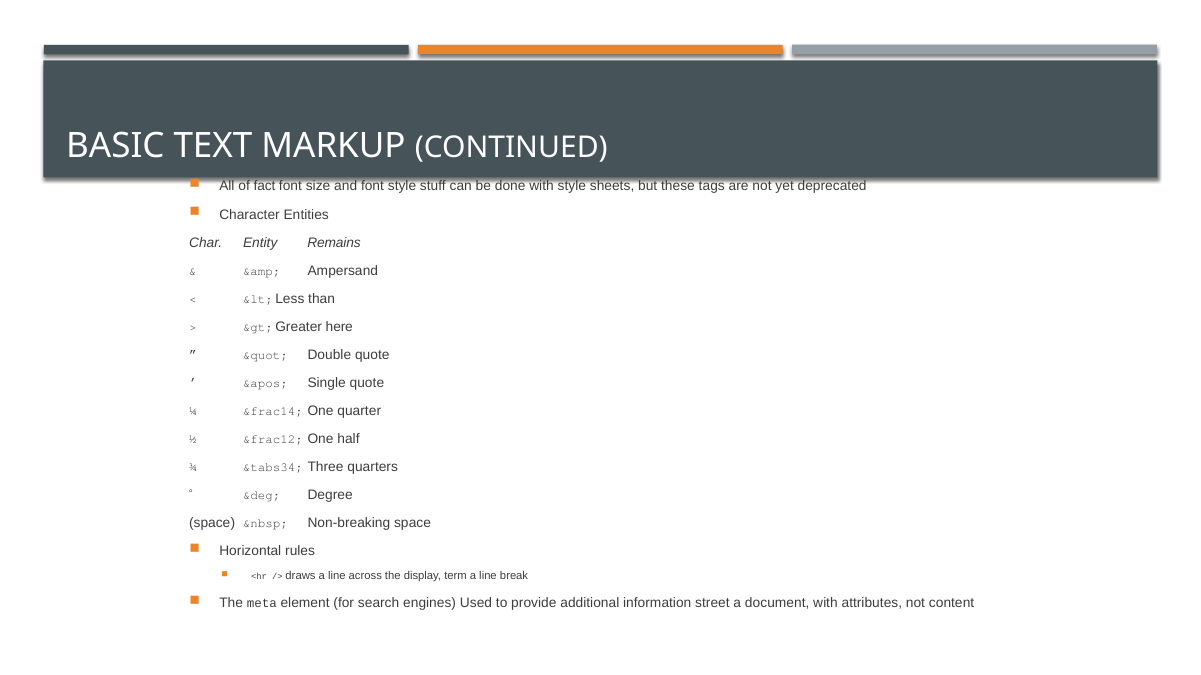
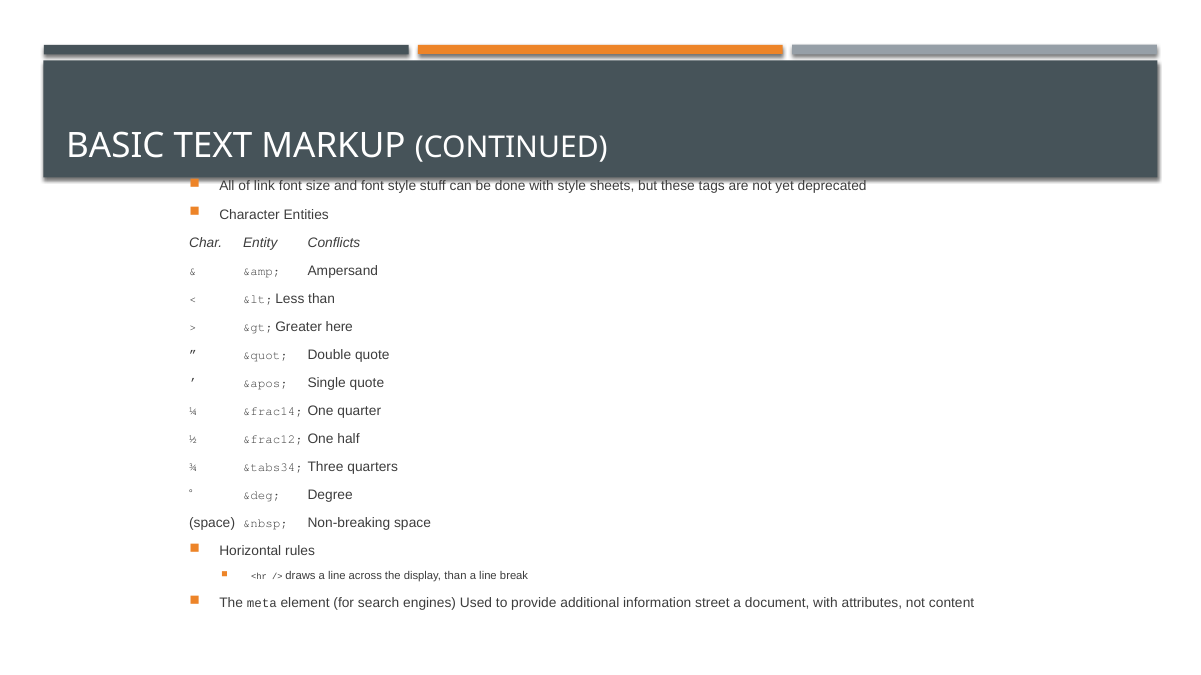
fact: fact -> link (264, 187)
Remains: Remains -> Conflicts (334, 243)
display term: term -> than (455, 577)
